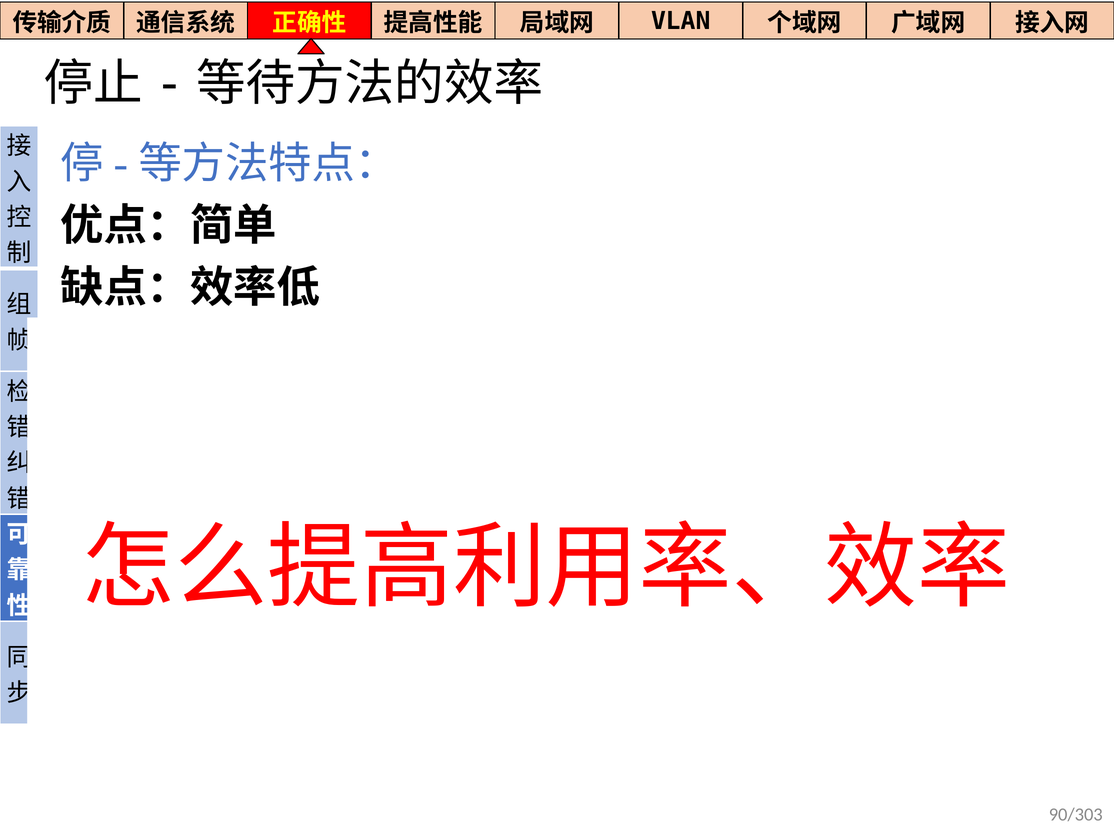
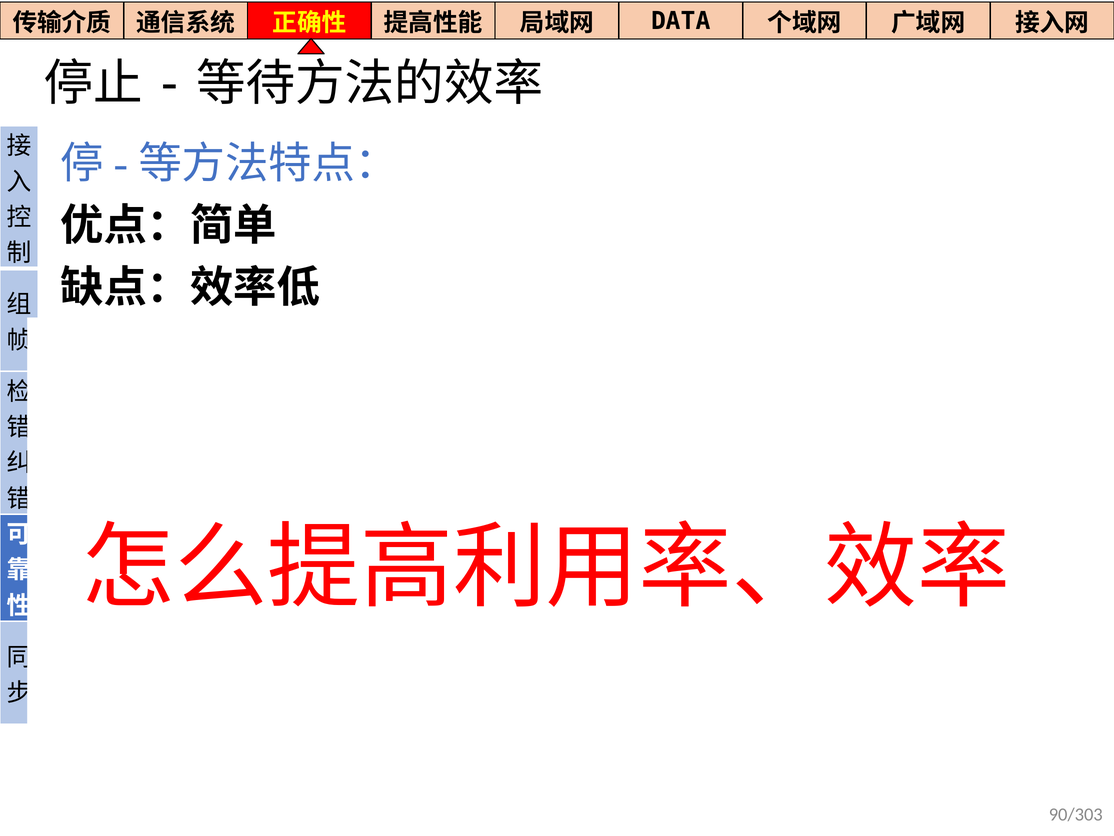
VLAN: VLAN -> DATA (681, 21)
